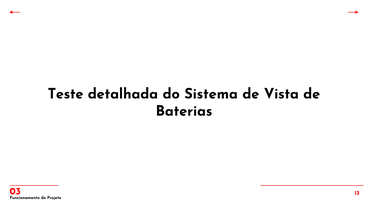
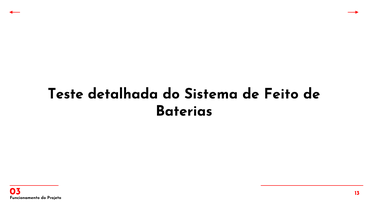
Vista: Vista -> Feito (281, 94)
